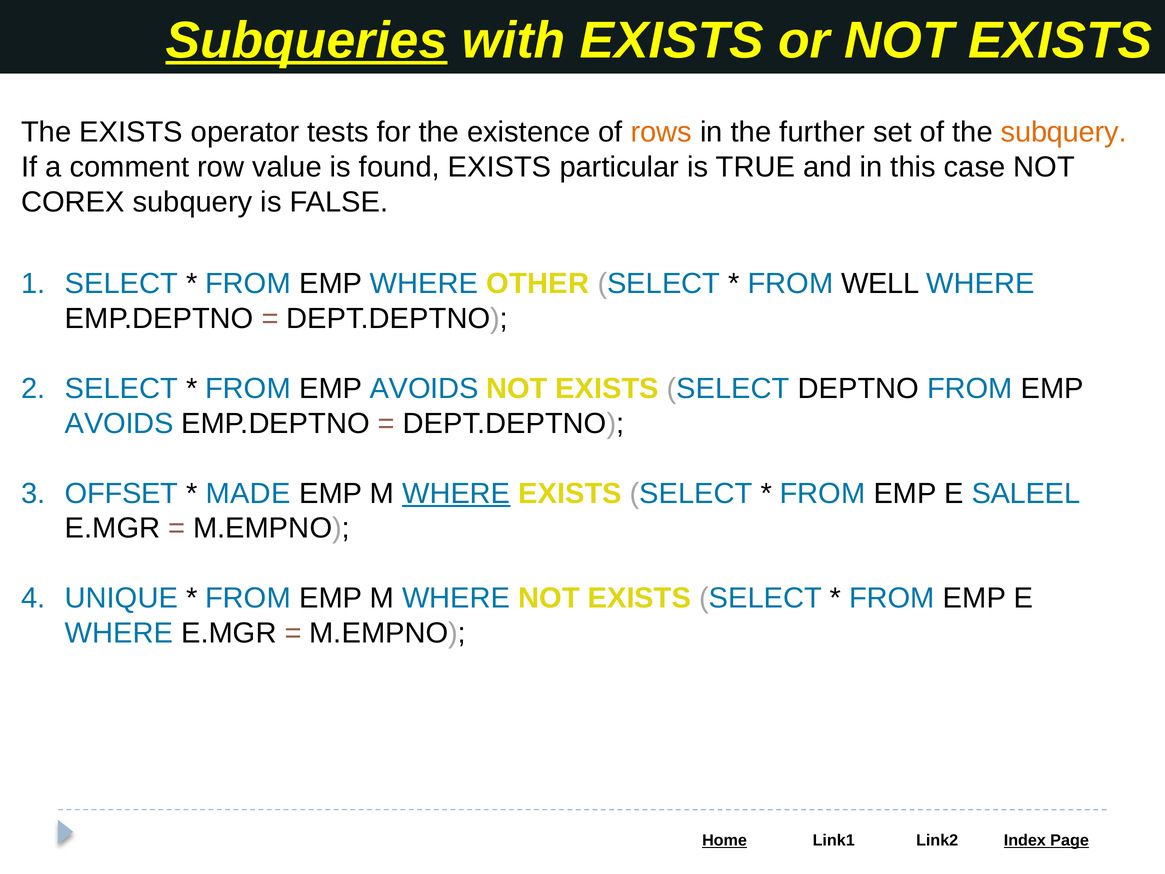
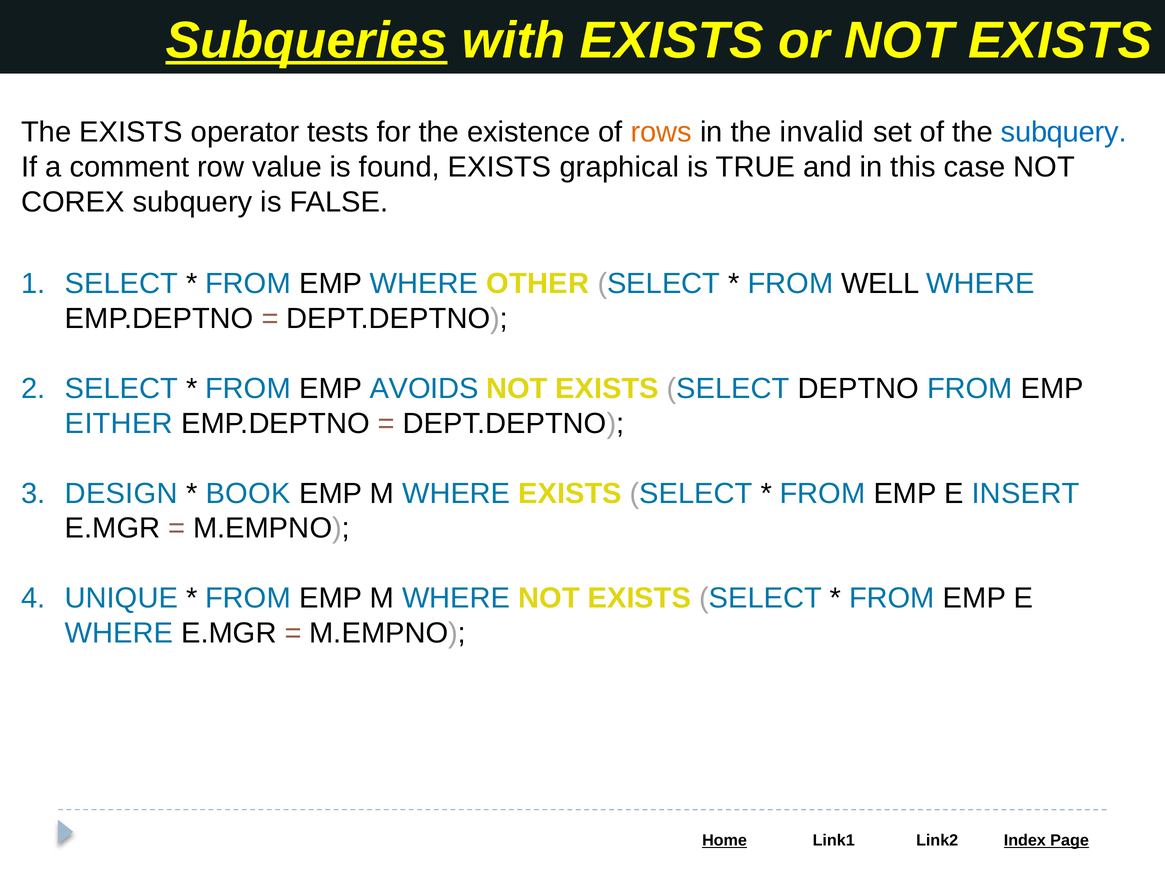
further: further -> invalid (822, 132)
subquery colour: orange -> blue (1064, 132)
particular: particular -> graphical (619, 167)
AVOIDS: AVOIDS -> EITHER (119, 423)
OFFSET: OFFSET -> DESIGN (121, 493)
MADE: MADE -> BOOK (248, 493)
WHERE underline: present -> none (456, 493)
SALEEL: SALEEL -> INSERT (1026, 493)
